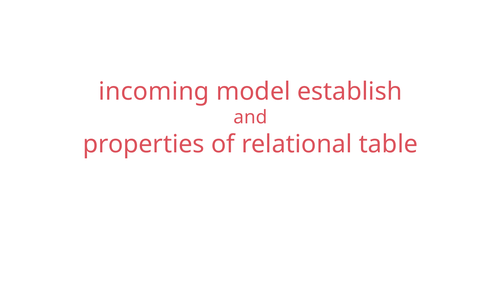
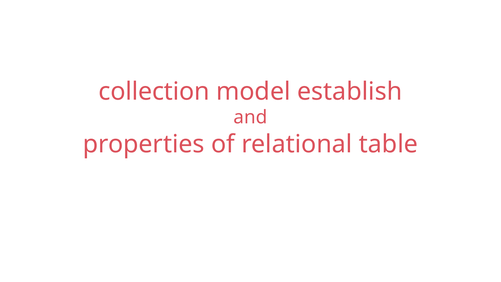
incoming: incoming -> collection (154, 91)
